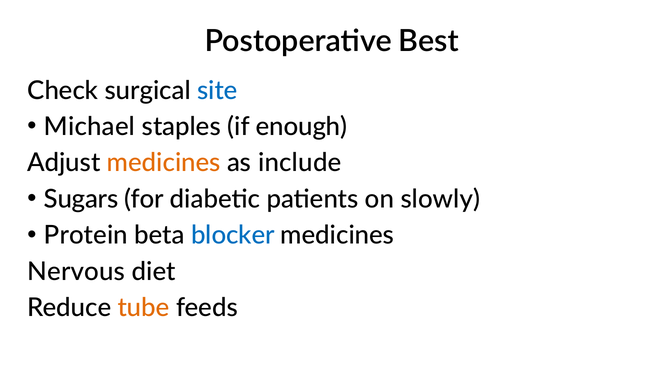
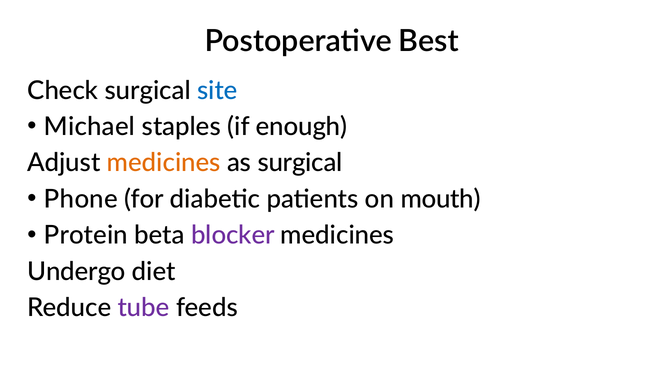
as include: include -> surgical (300, 163)
Sugars: Sugars -> Phone (81, 199)
slowly: slowly -> mouth (441, 199)
blocker colour: blue -> purple (233, 235)
Nervous: Nervous -> Undergo (76, 272)
tube colour: orange -> purple (144, 308)
